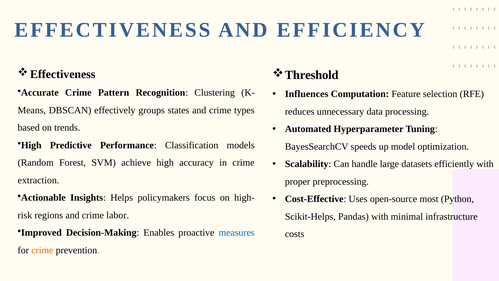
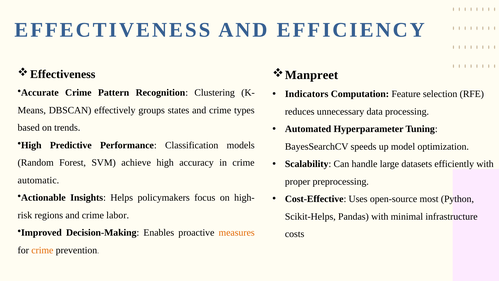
Threshold: Threshold -> Manpreet (312, 75)
Influences: Influences -> Indicators (307, 94)
extraction: extraction -> automatic (38, 180)
measures colour: blue -> orange (237, 232)
